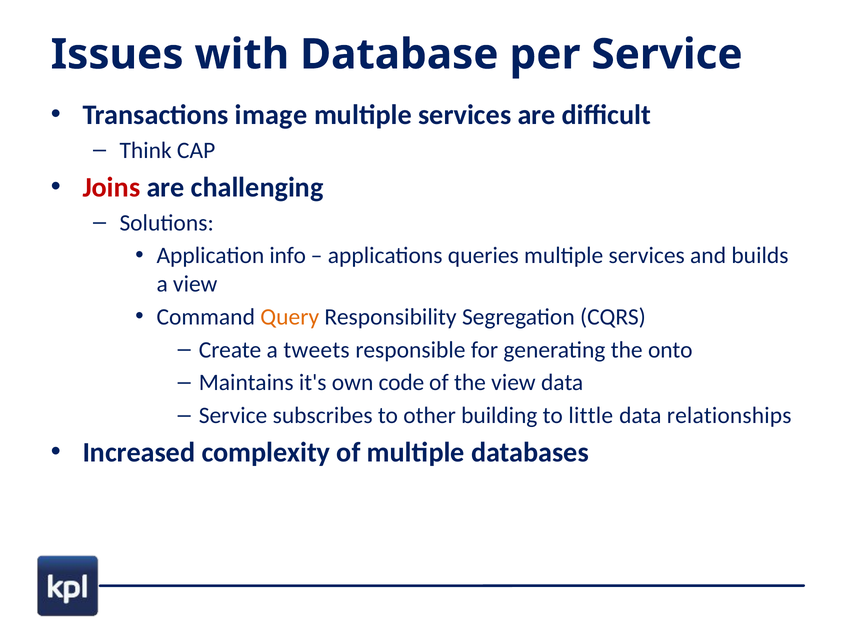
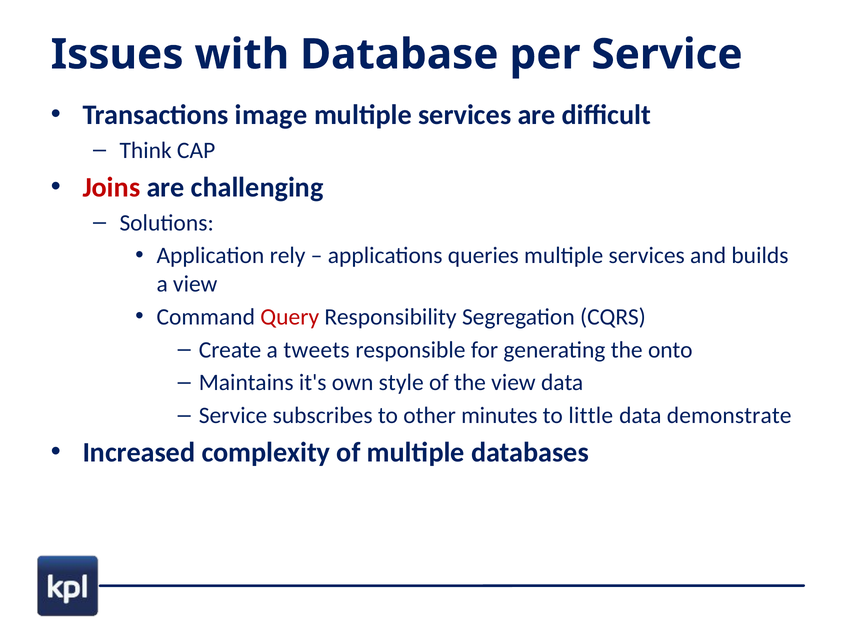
info: info -> rely (288, 255)
Query colour: orange -> red (290, 317)
code: code -> style (401, 382)
building: building -> minutes (499, 415)
relationships: relationships -> demonstrate (729, 415)
